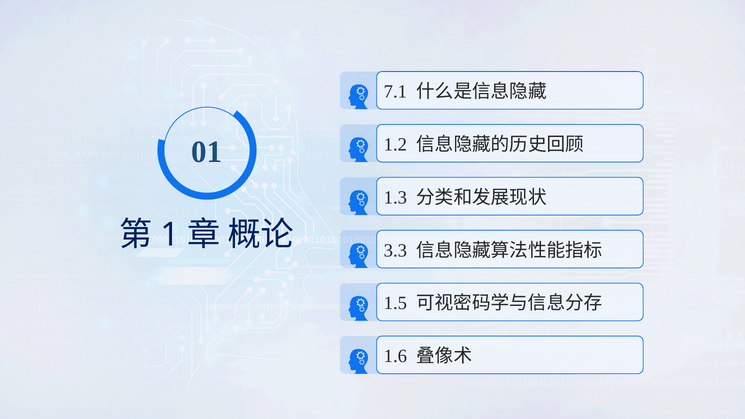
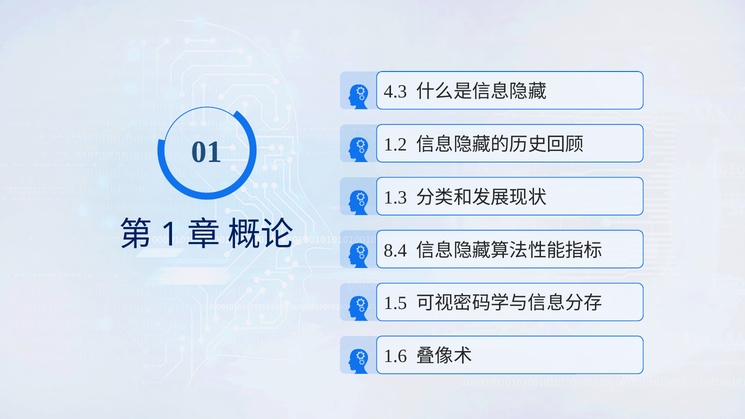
7.1: 7.1 -> 4.3 (395, 92)
3.3: 3.3 -> 8.4 (395, 250)
